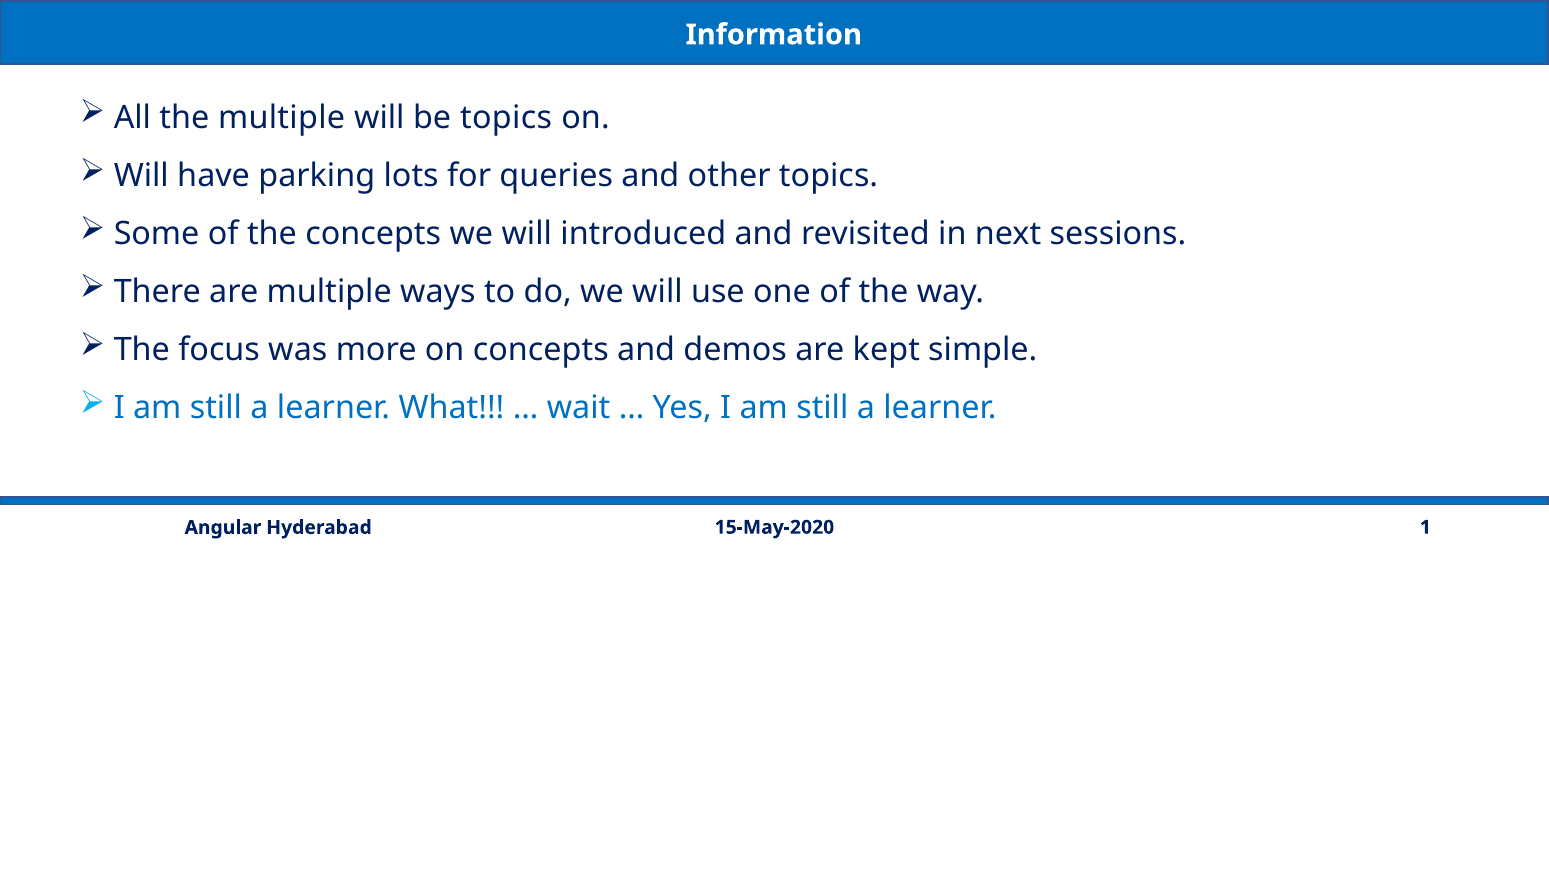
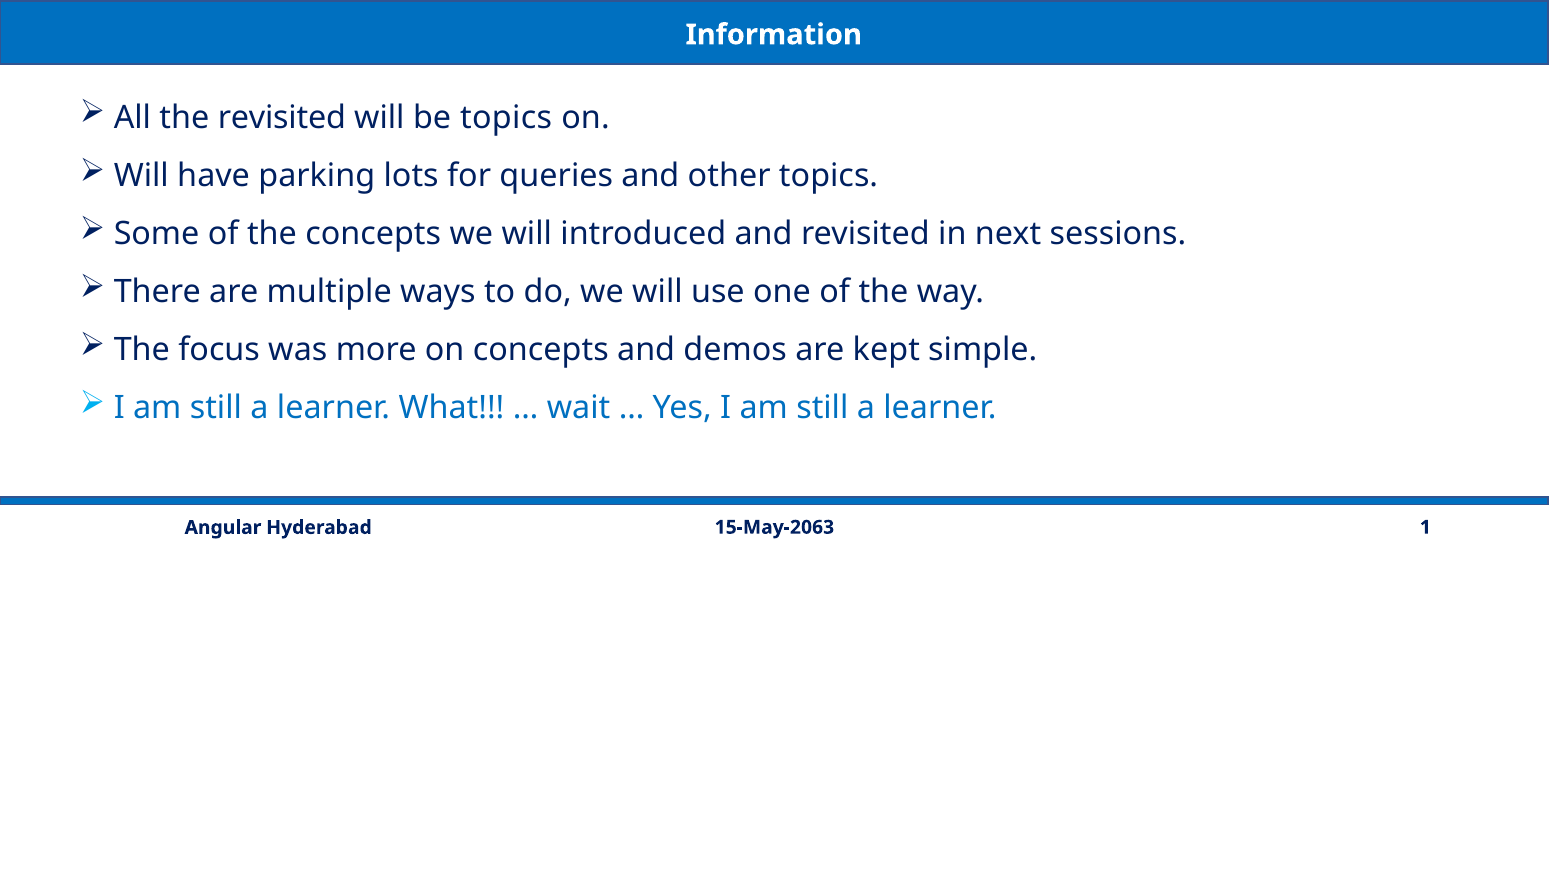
the multiple: multiple -> revisited (282, 118)
15-May-2020: 15-May-2020 -> 15-May-2063 (774, 528)
